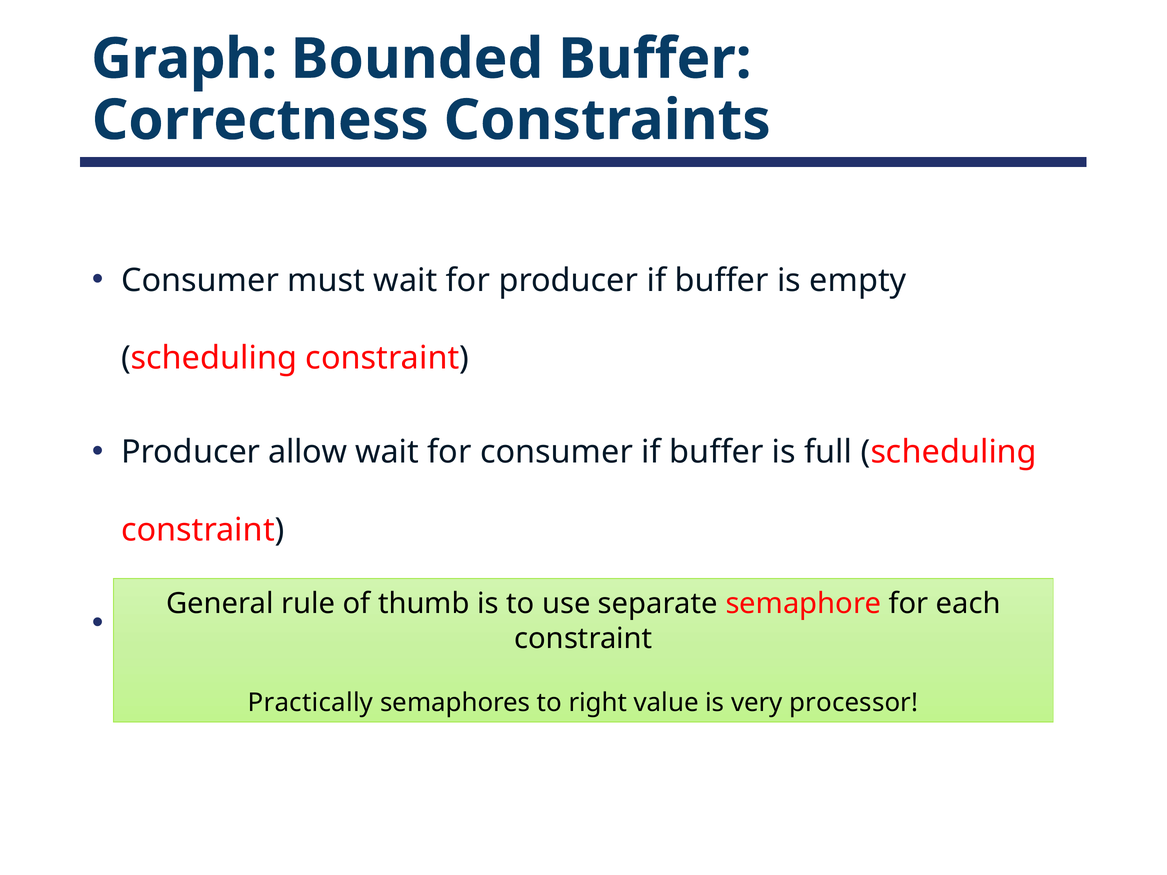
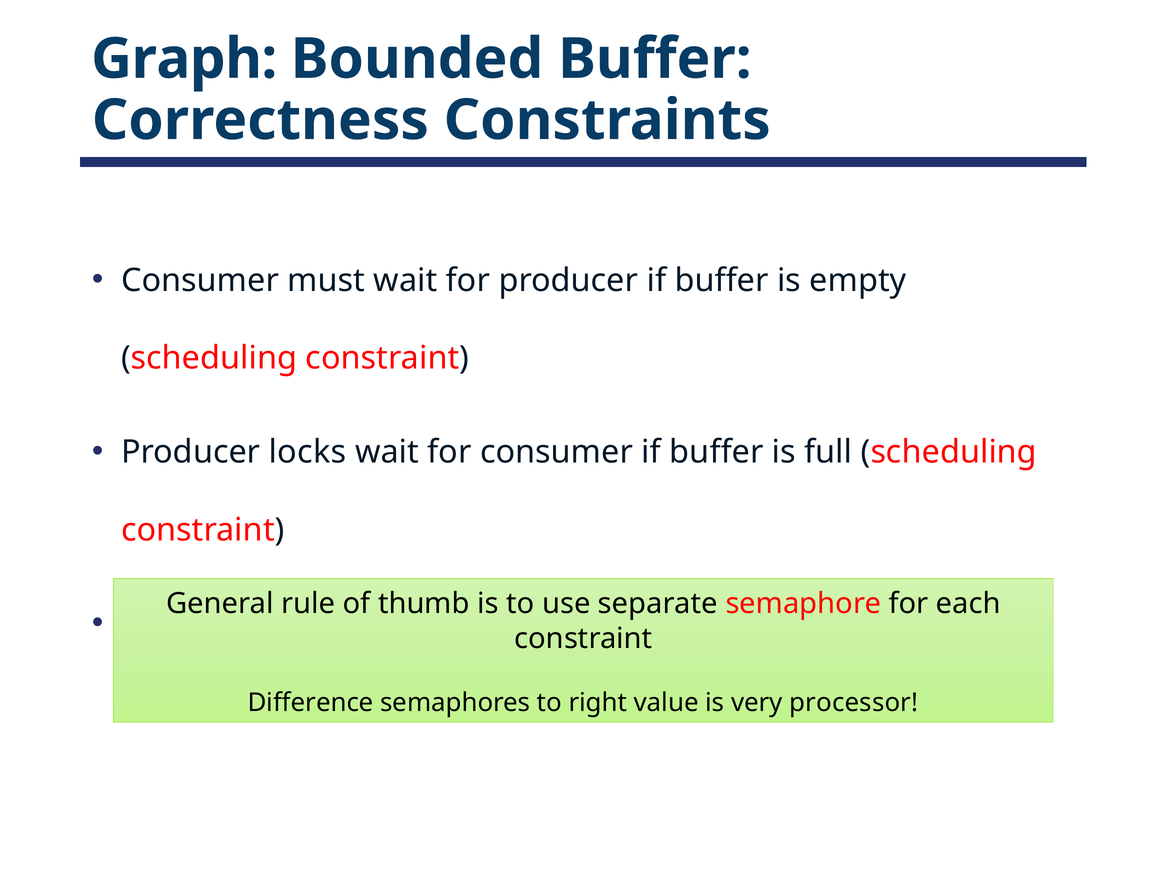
allow: allow -> locks (308, 452)
Practically: Practically -> Difference (311, 703)
